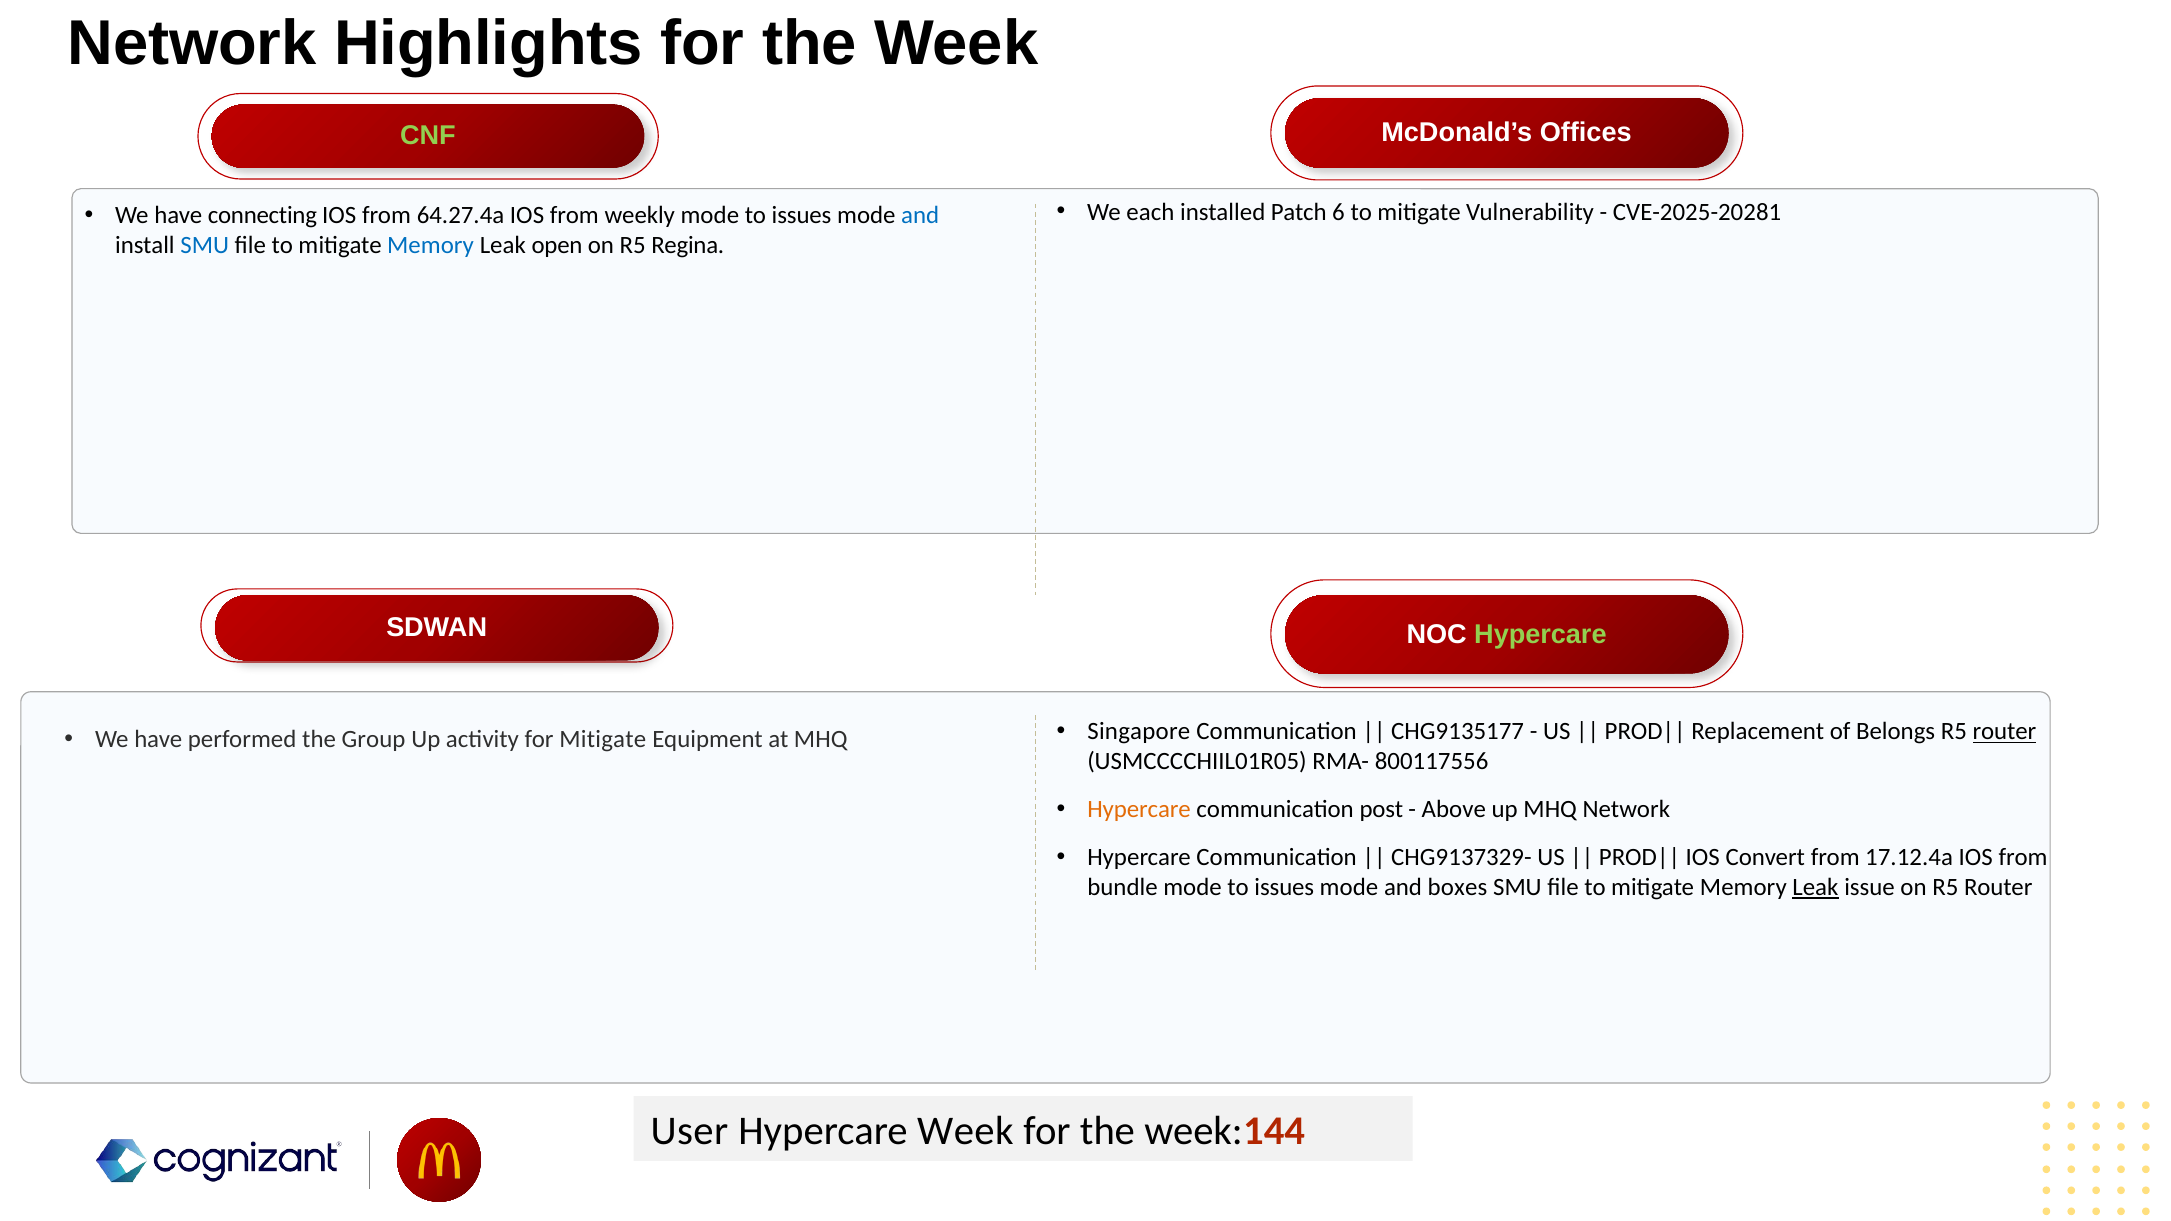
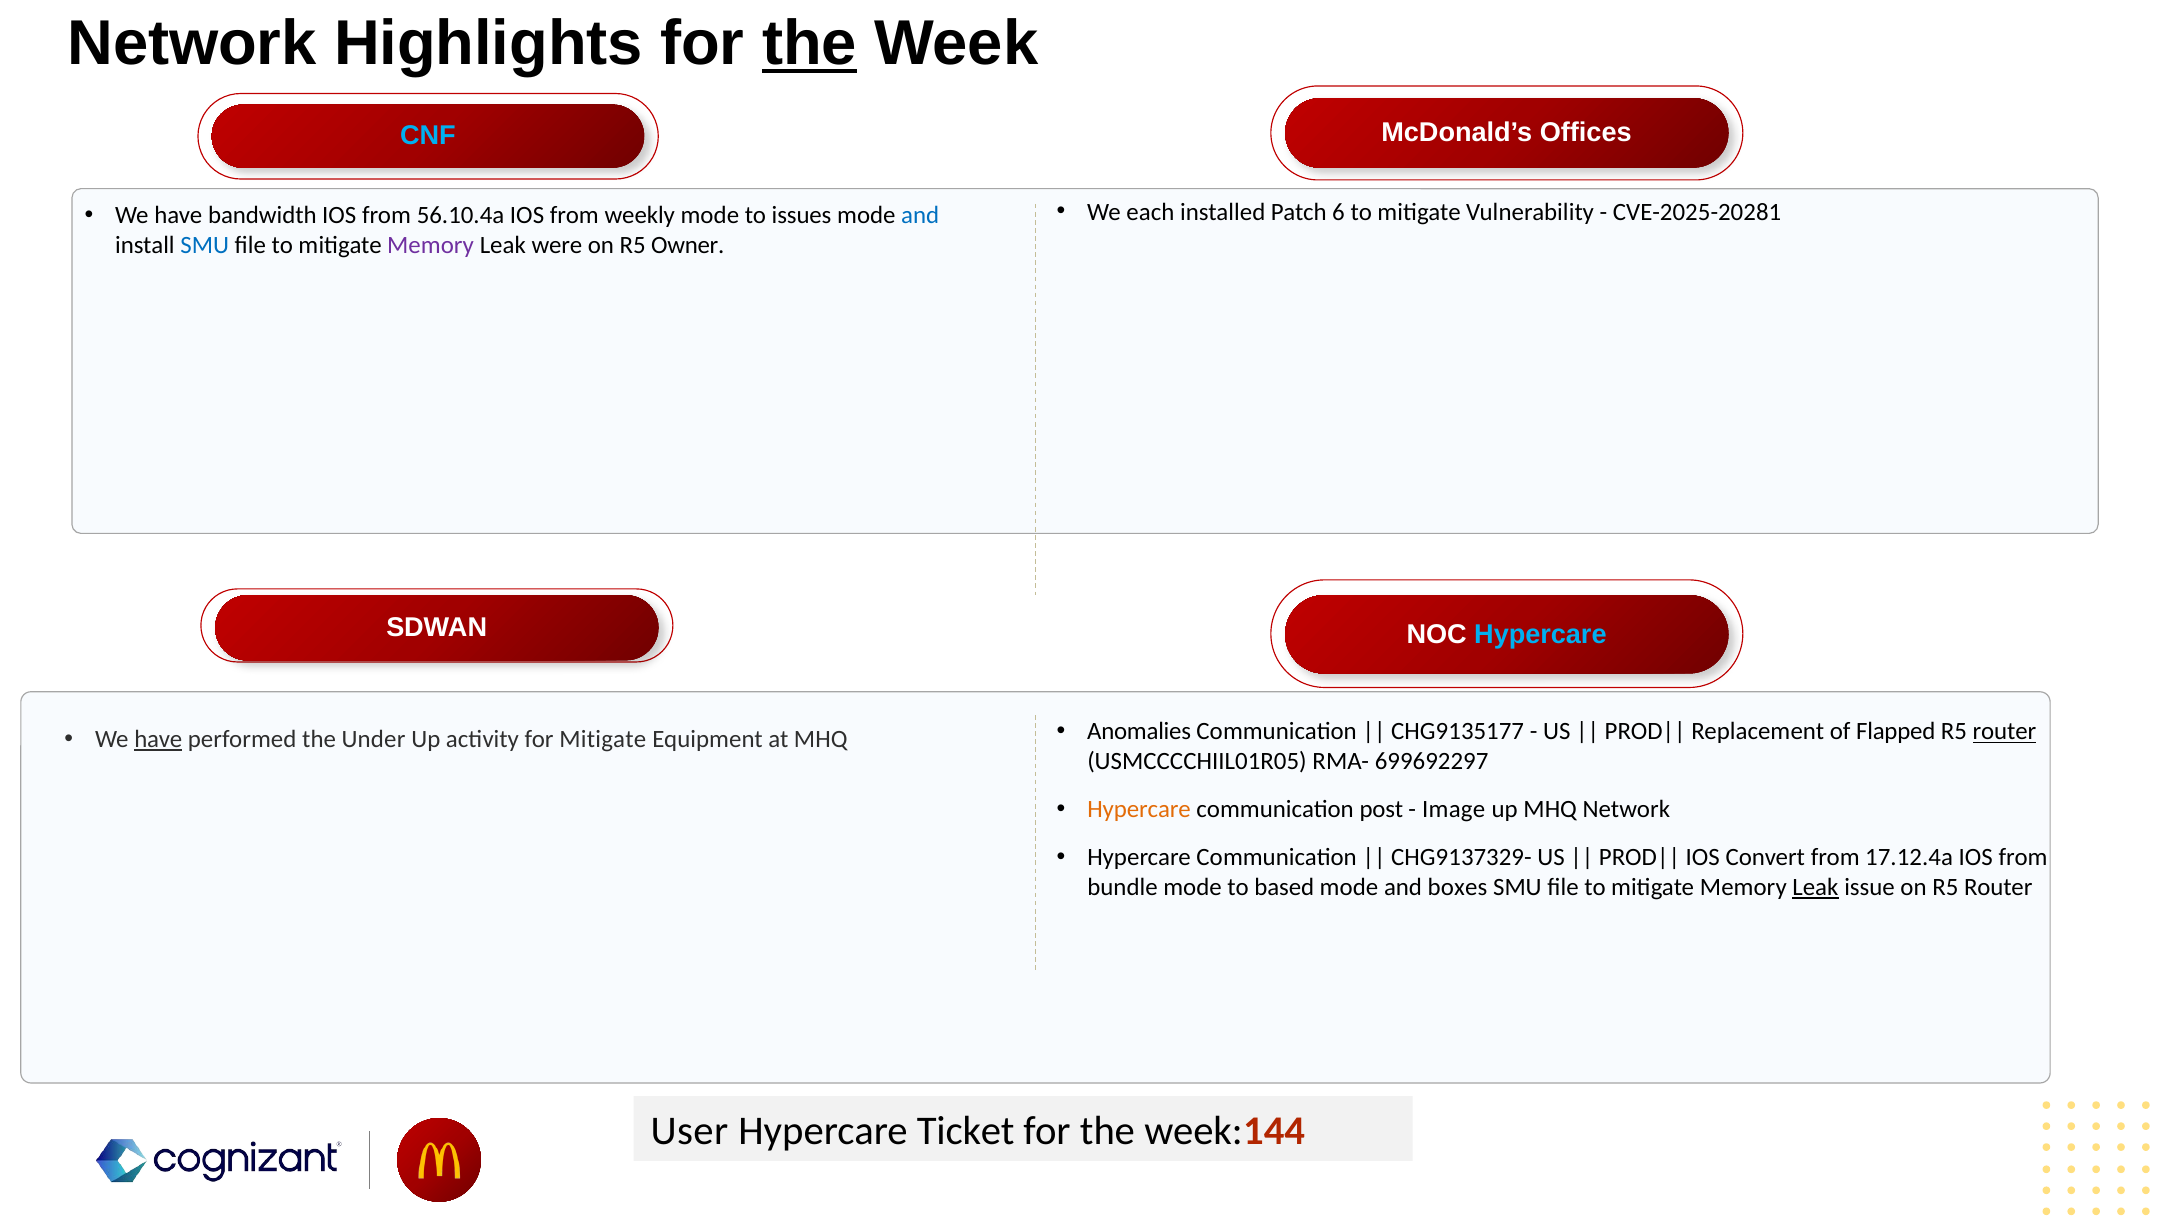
the underline: none -> present (809, 44)
CNF colour: light green -> light blue (428, 136)
connecting: connecting -> bandwidth (262, 216)
64.27.4a: 64.27.4a -> 56.10.4a (461, 216)
Memory colour: blue -> purple (431, 245)
open: open -> were (557, 245)
Regina: Regina -> Owner (688, 245)
Hypercare colour: light green -> light blue (1540, 634)
Singapore: Singapore -> Anomalies (1139, 732)
Belongs: Belongs -> Flapped (1896, 732)
have underline: none -> present (158, 739)
Group: Group -> Under (374, 739)
800117556: 800117556 -> 699692297 (1432, 762)
Above: Above -> Image (1454, 810)
issues: issues -> based (1284, 888)
Hypercare Week: Week -> Ticket (966, 1132)
